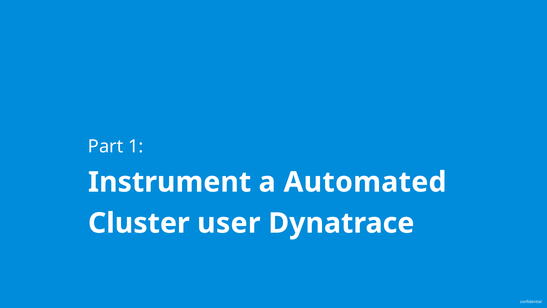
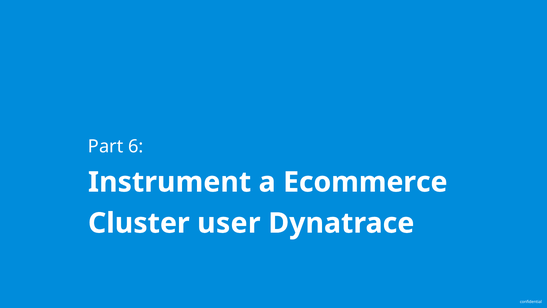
1: 1 -> 6 (136, 146)
Automated: Automated -> Ecommerce (365, 182)
